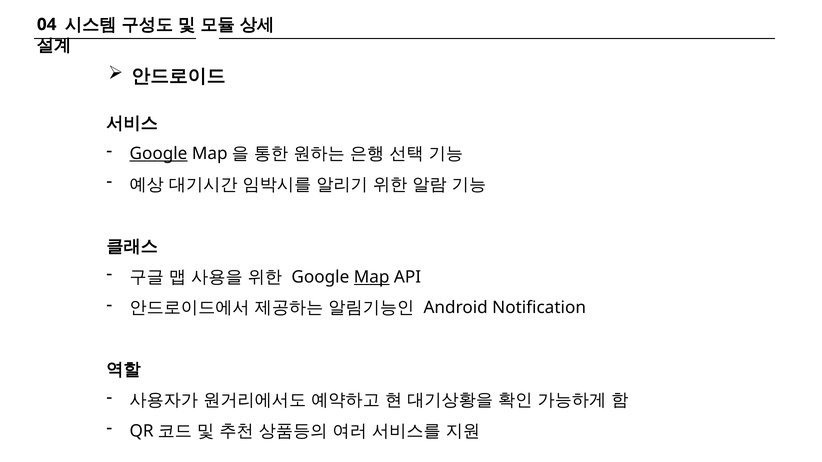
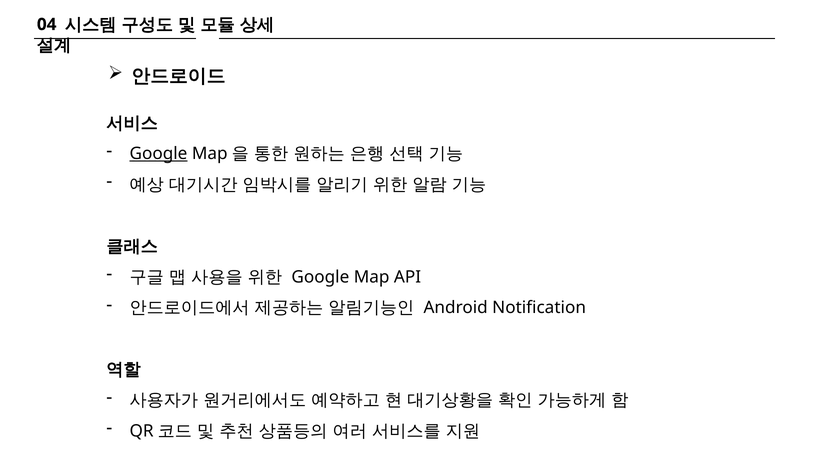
Map underline: present -> none (372, 277)
